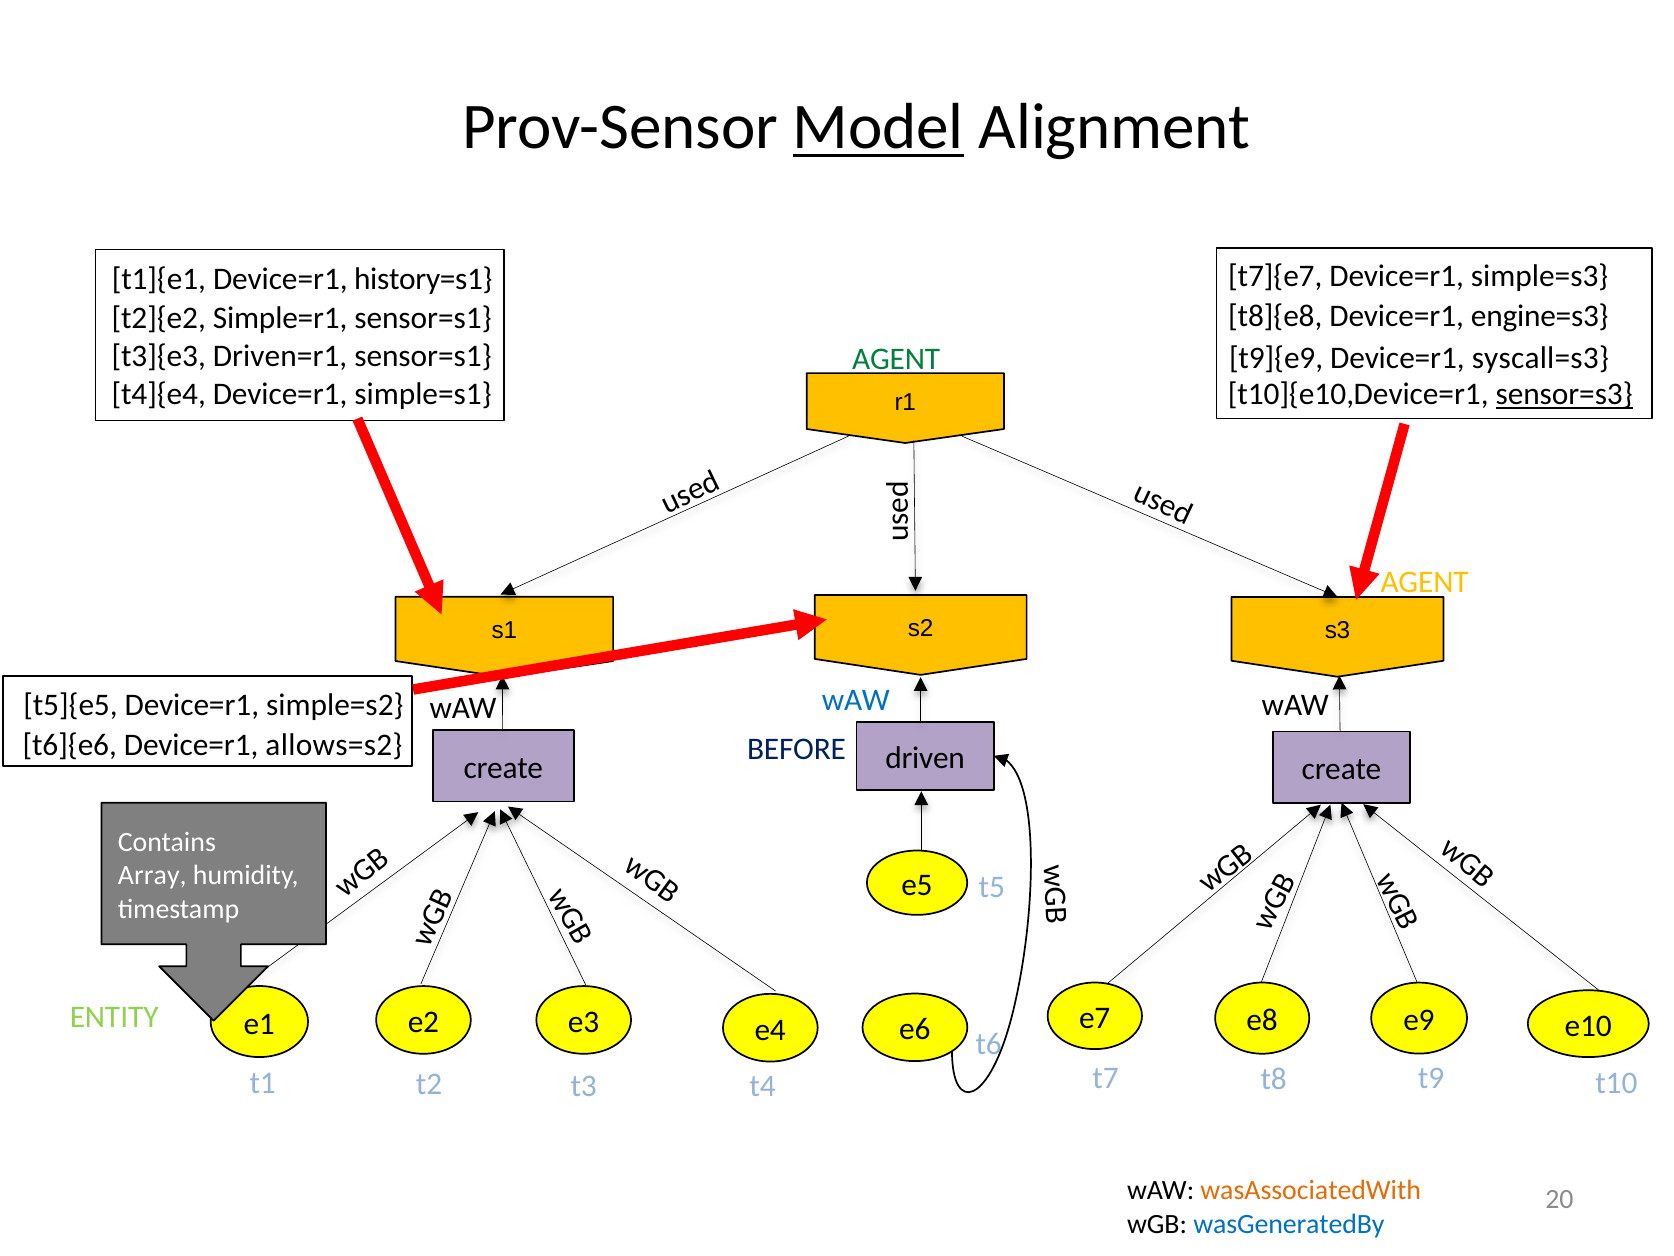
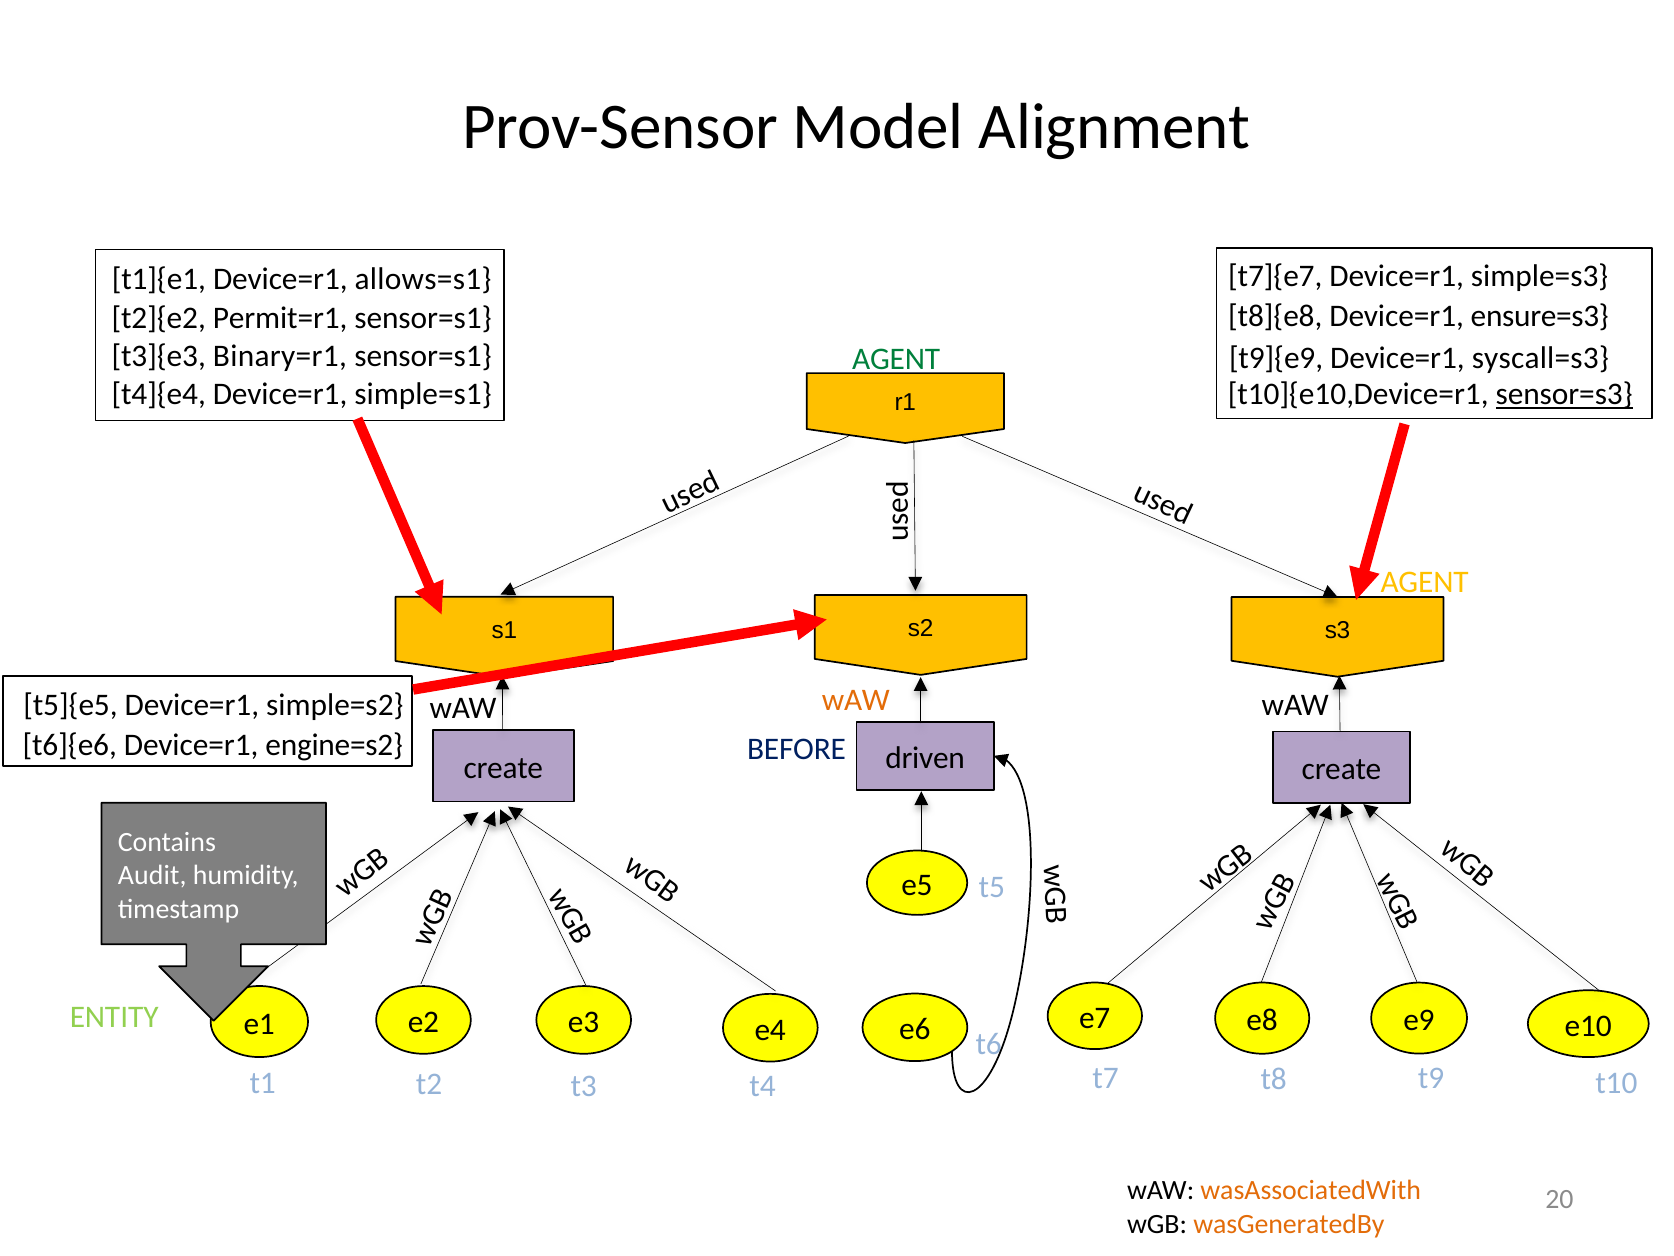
Model underline: present -> none (878, 127)
history=s1: history=s1 -> allows=s1 (423, 279)
engine=s3: engine=s3 -> ensure=s3 (1540, 316)
Simple=r1: Simple=r1 -> Permit=r1 (280, 318)
Driven=r1: Driven=r1 -> Binary=r1 (280, 356)
wAW colour: blue -> orange (856, 700)
allows=s2: allows=s2 -> engine=s2 (334, 744)
Array: Array -> Audit (152, 875)
wasGeneratedBy colour: blue -> orange (1289, 1224)
